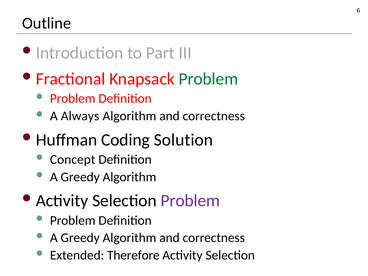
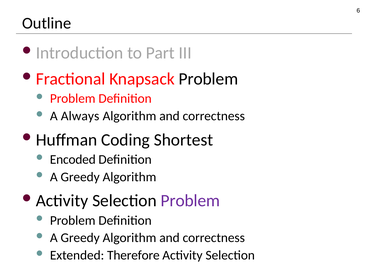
Problem colour: green -> black (208, 79)
Solution: Solution -> Shortest (183, 140)
Concept: Concept -> Encoded (73, 159)
